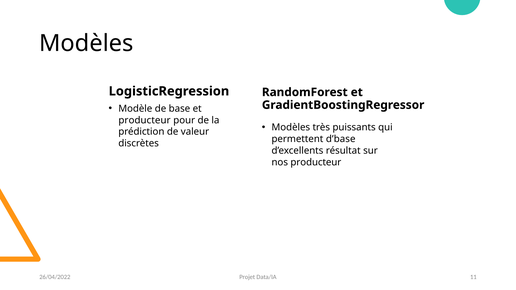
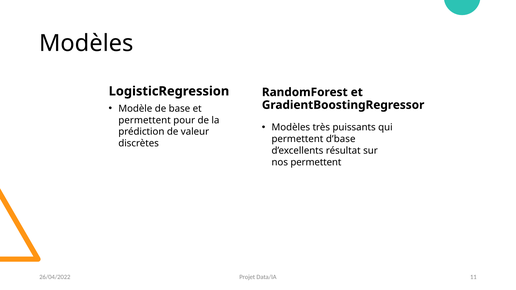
producteur: producteur -> permettent (145, 120)
nos producteur: producteur -> permettent (316, 162)
